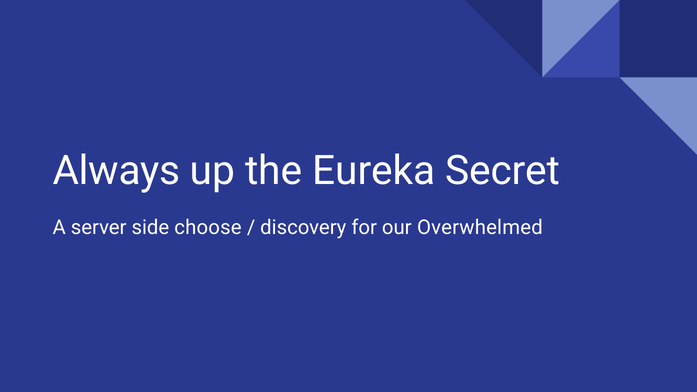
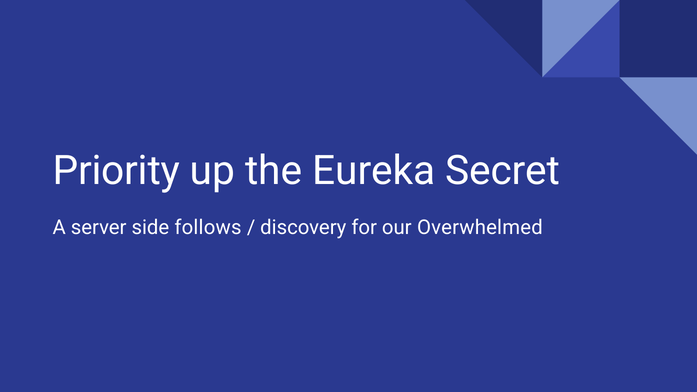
Always: Always -> Priority (116, 171)
choose: choose -> follows (208, 228)
